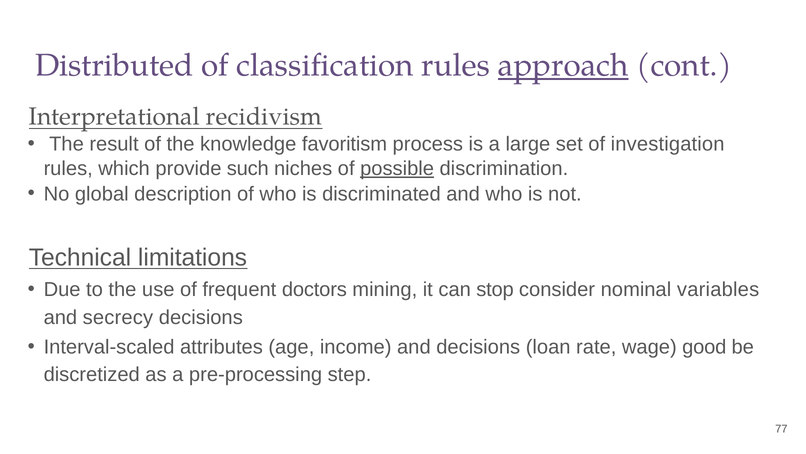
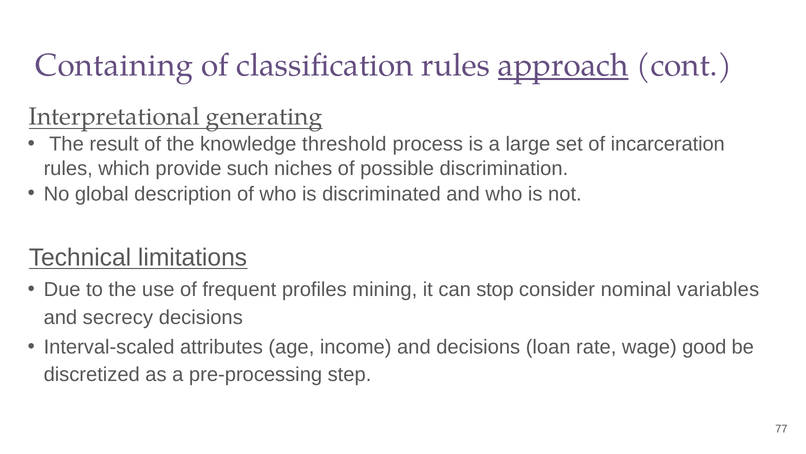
Distributed: Distributed -> Containing (114, 65)
recidivism: recidivism -> generating (264, 116)
favoritism: favoritism -> threshold (344, 144)
investigation: investigation -> incarceration (668, 144)
possible underline: present -> none (397, 168)
doctors: doctors -> profiles (314, 289)
